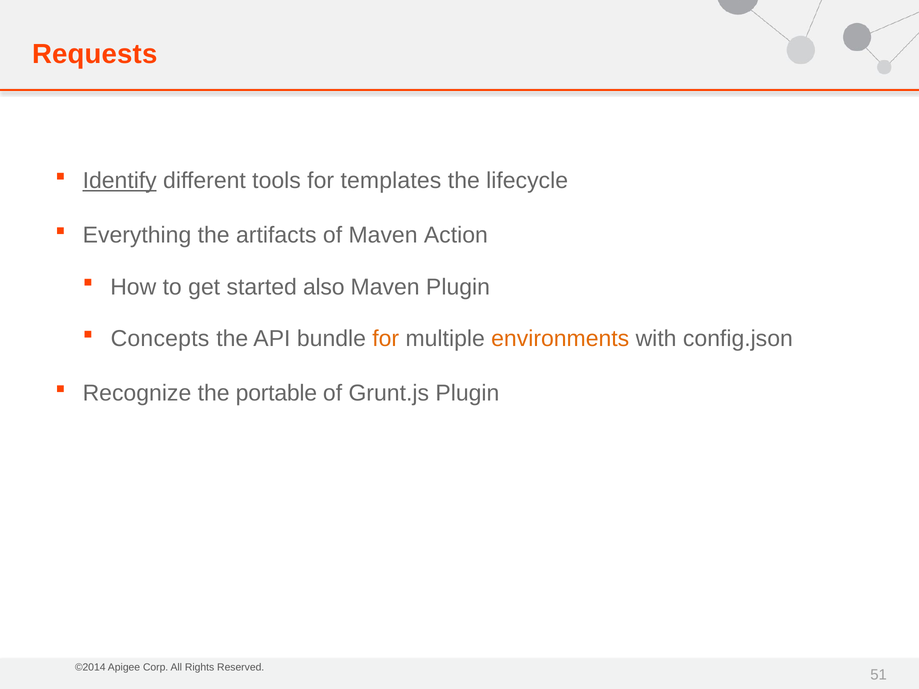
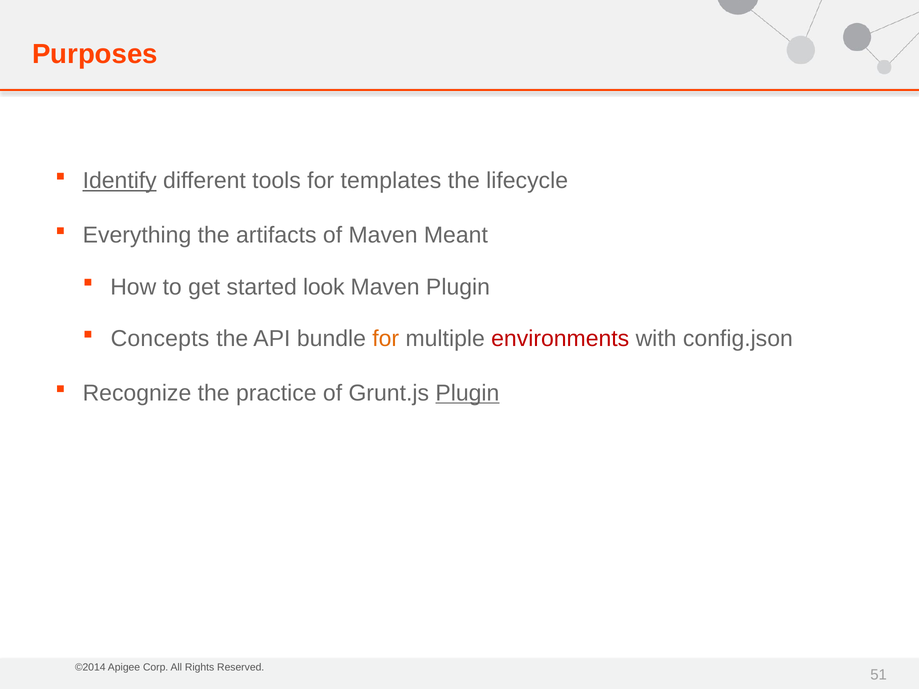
Requests: Requests -> Purposes (95, 54)
Action: Action -> Meant (456, 235)
also: also -> look (324, 287)
environments colour: orange -> red (560, 339)
portable: portable -> practice (276, 393)
Plugin underline: none -> present (467, 393)
